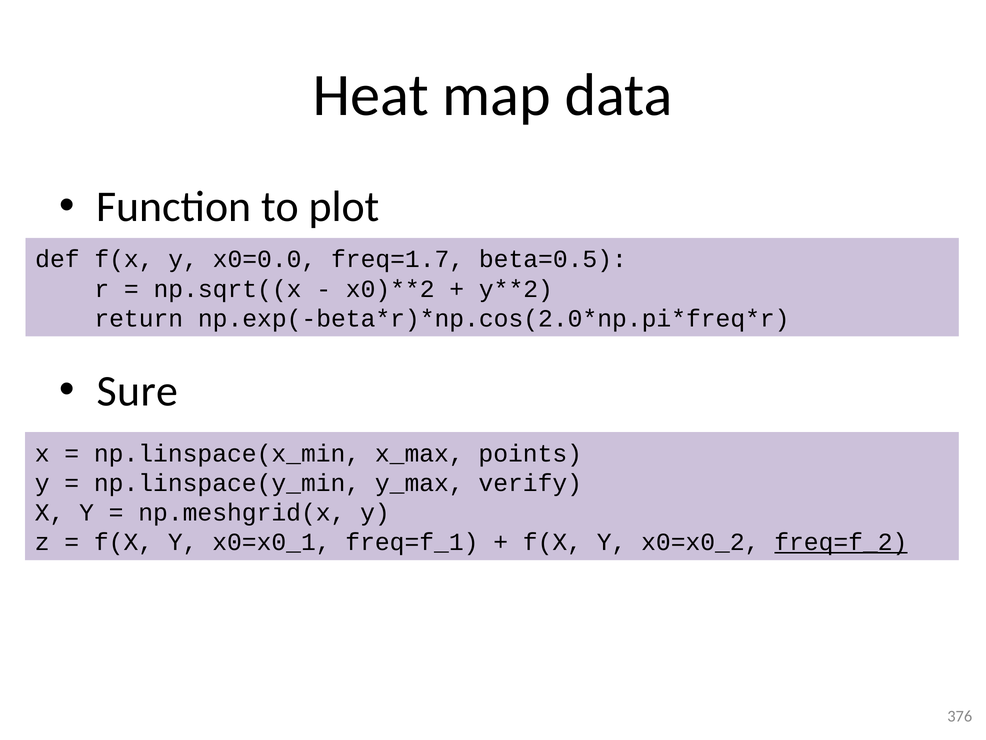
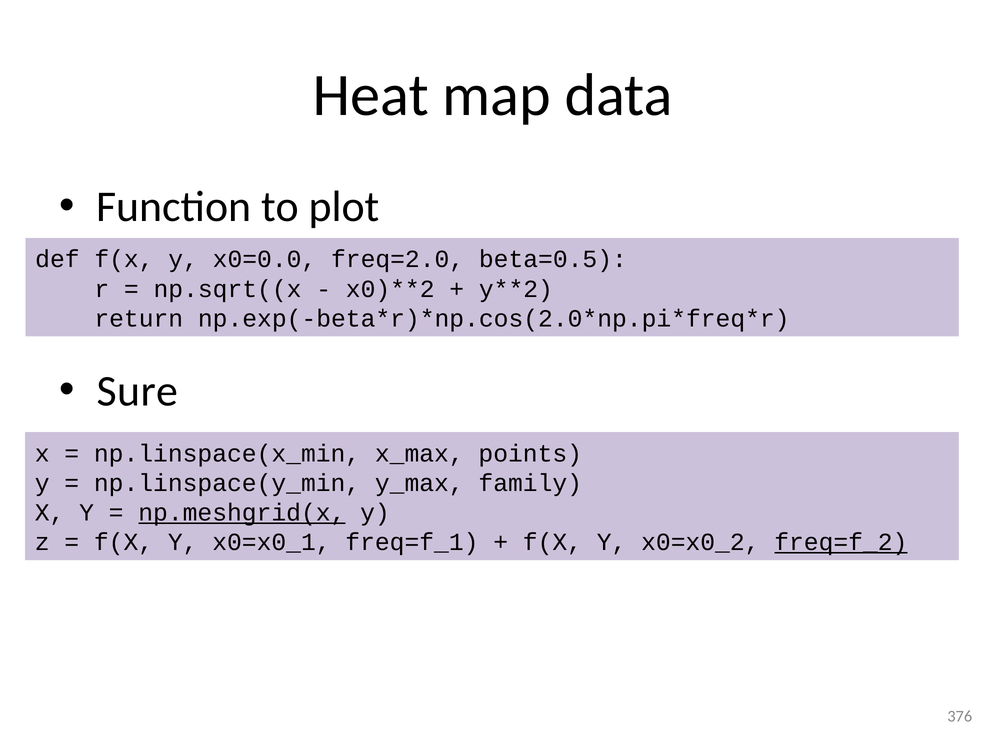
freq=1.7: freq=1.7 -> freq=2.0 (398, 259)
verify: verify -> family (530, 483)
np.meshgrid(x underline: none -> present (242, 512)
